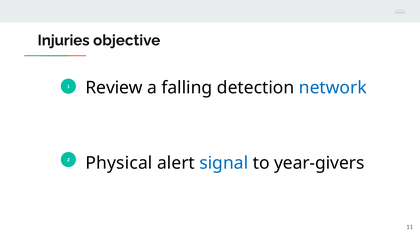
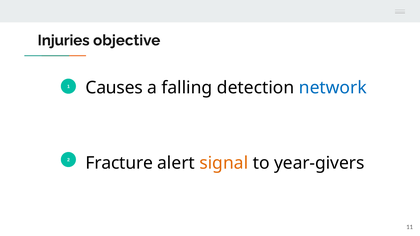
Review: Review -> Causes (114, 88)
Physical: Physical -> Fracture (119, 163)
signal colour: blue -> orange (224, 163)
